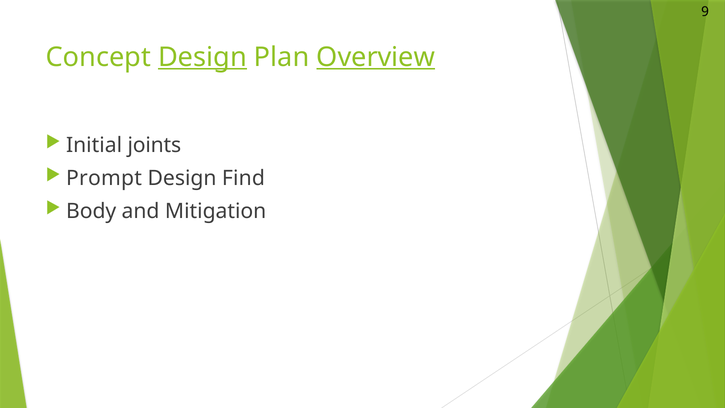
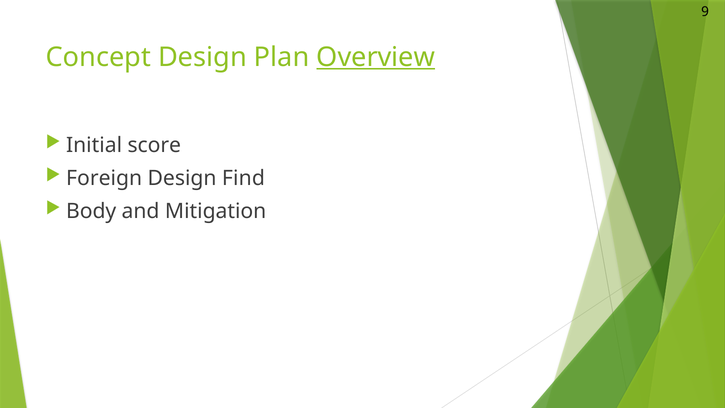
Design underline: present -> none (202, 57)
joints: joints -> score (154, 145)
Prompt: Prompt -> Foreign (104, 178)
